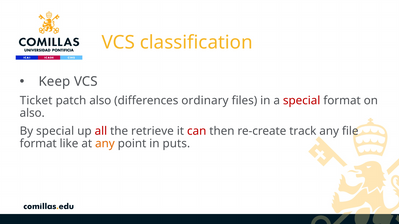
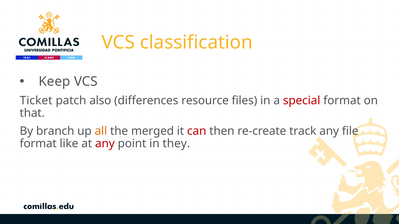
ordinary: ordinary -> resource (205, 101)
also: also -> that (32, 113)
By special: special -> branch (55, 131)
all colour: red -> orange (101, 131)
retrieve: retrieve -> merged (152, 131)
any colour: orange -> red (105, 144)
puts: puts -> they (176, 144)
